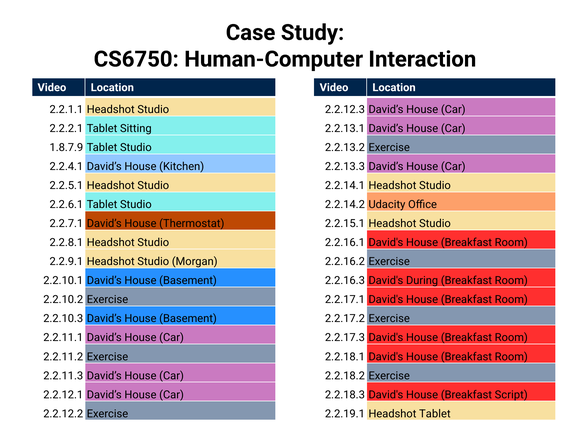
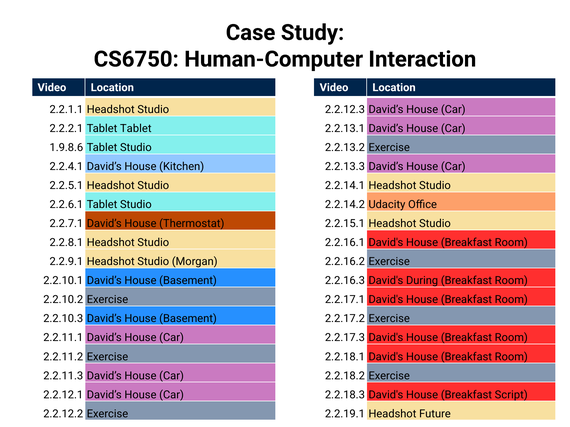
Tablet Sitting: Sitting -> Tablet (136, 129)
1.8.7.9: 1.8.7.9 -> 1.9.8.6 (66, 148)
Headshot Tablet: Tablet -> Future (435, 414)
